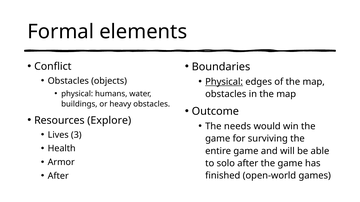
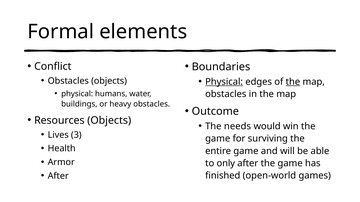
the underline: none -> present (293, 82)
Resources Explore: Explore -> Objects (109, 121)
solo: solo -> only (226, 164)
